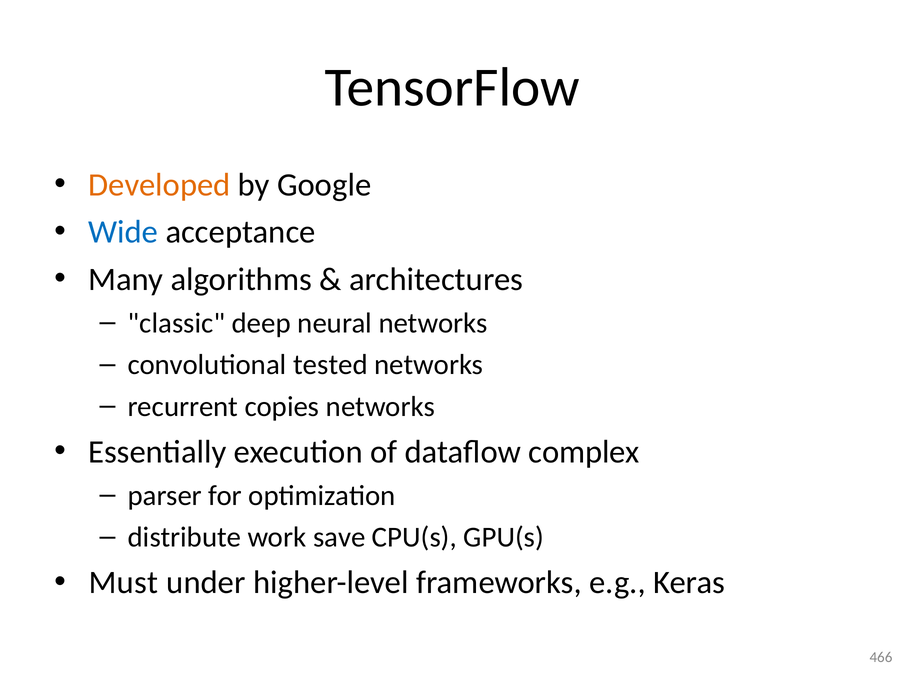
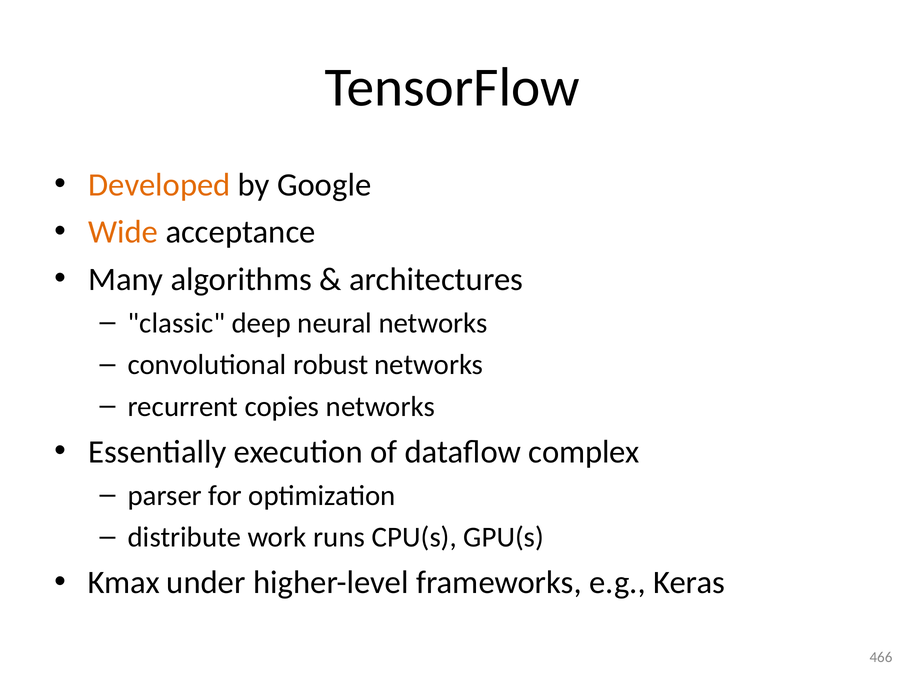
Wide colour: blue -> orange (123, 232)
tested: tested -> robust (331, 365)
save: save -> runs (339, 537)
Must: Must -> Kmax (124, 582)
